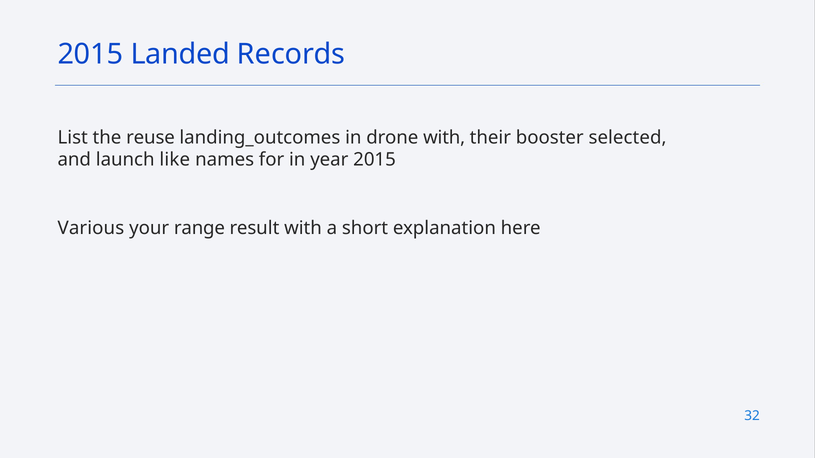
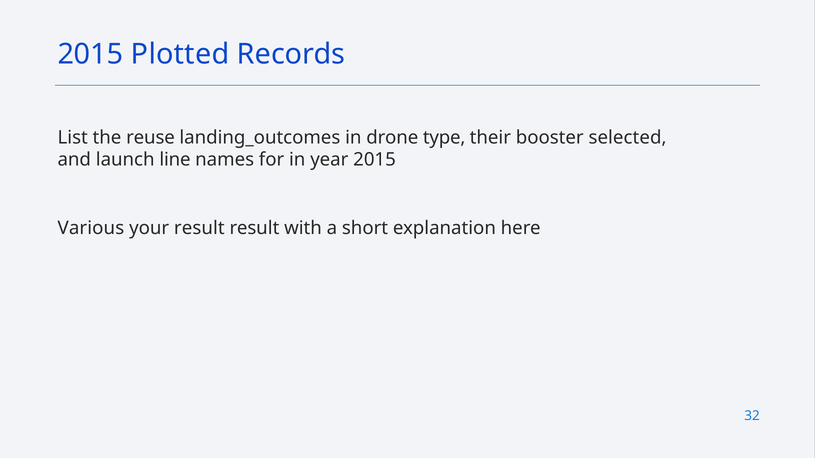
Landed: Landed -> Plotted (180, 54)
drone with: with -> type (444, 138)
like: like -> line (175, 160)
your range: range -> result (199, 228)
